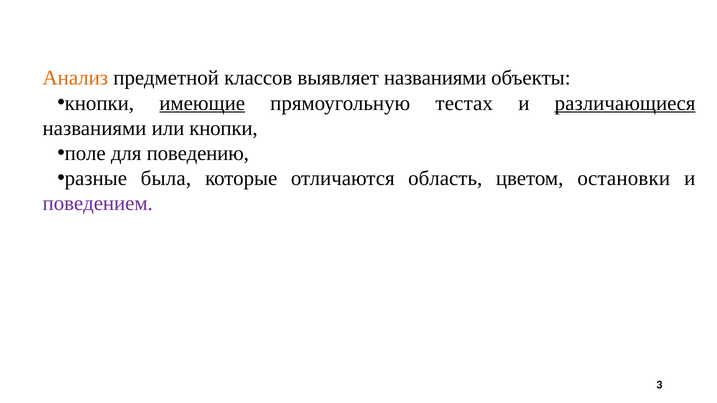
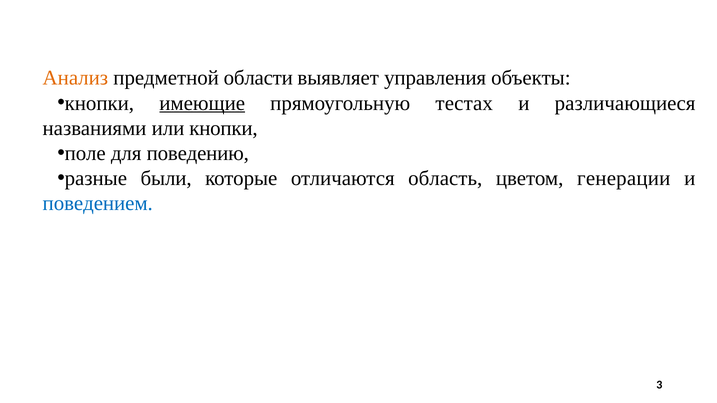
классов: классов -> области (258, 78)
выявляет названиями: названиями -> управления (435, 78)
различающиеся underline: present -> none (625, 103)
была: была -> были (166, 179)
остановки: остановки -> генерации (624, 179)
поведением colour: purple -> blue (98, 204)
